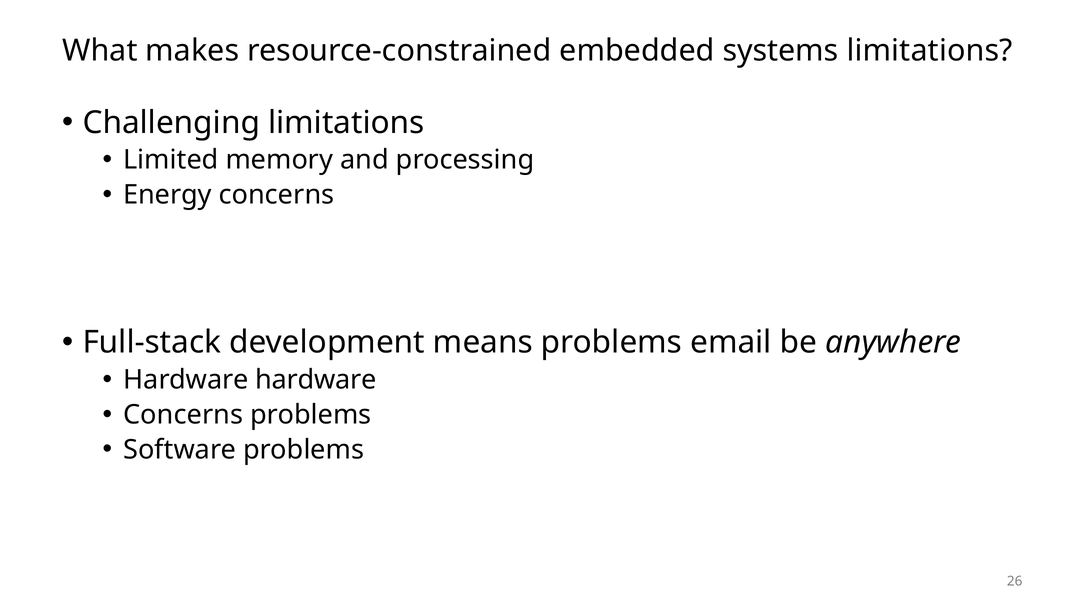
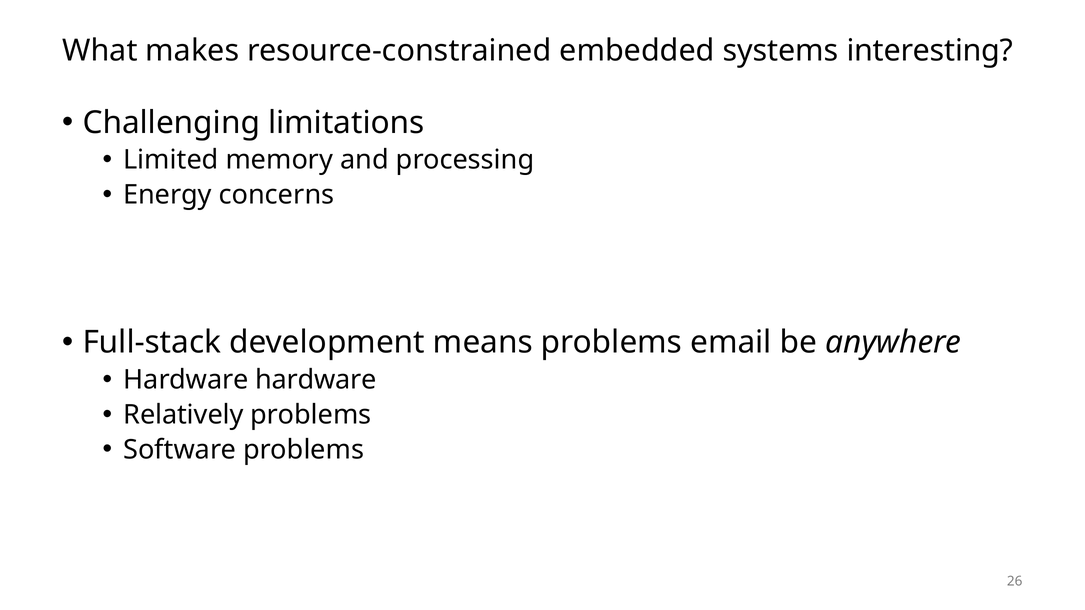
systems limitations: limitations -> interesting (930, 51)
Concerns: Concerns -> Relatively (183, 415)
